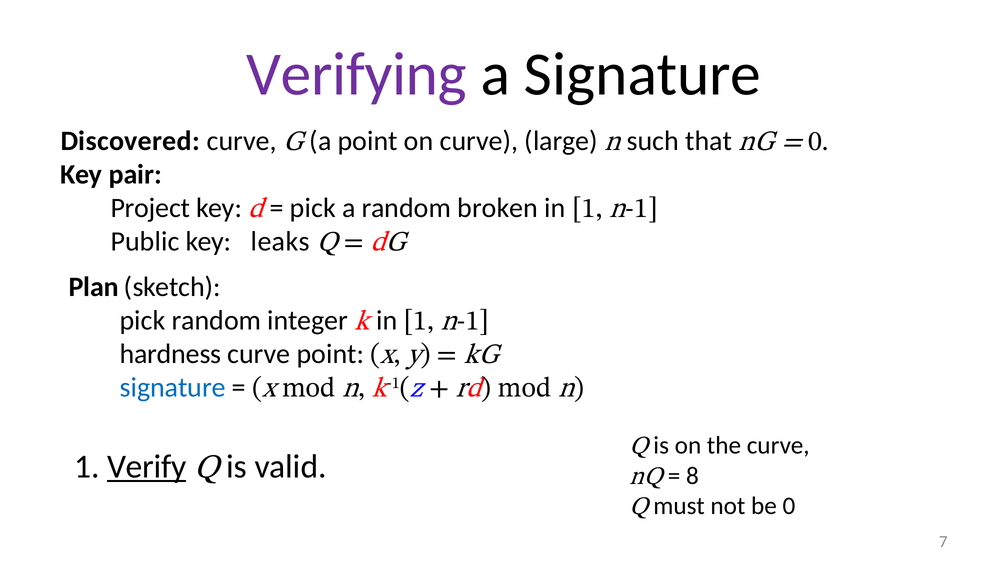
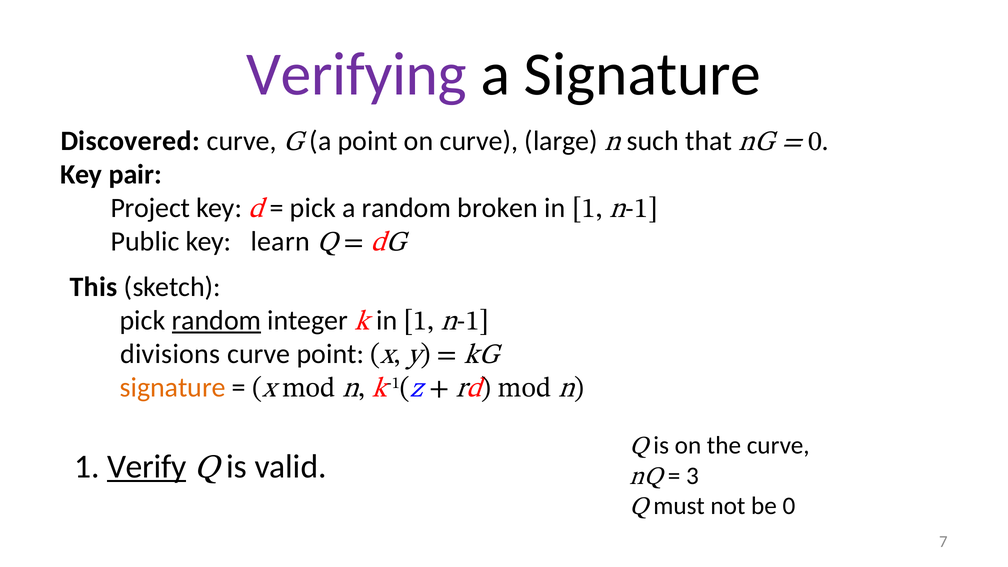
leaks: leaks -> learn (280, 242)
Plan: Plan -> This (93, 287)
random underline: none -> present (216, 320)
hardness: hardness -> divisions (170, 354)
signature colour: blue -> orange (173, 388)
8: 8 -> 3 (692, 476)
